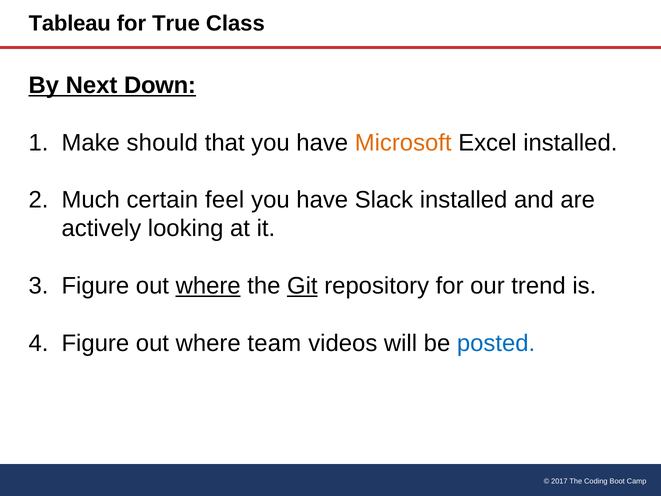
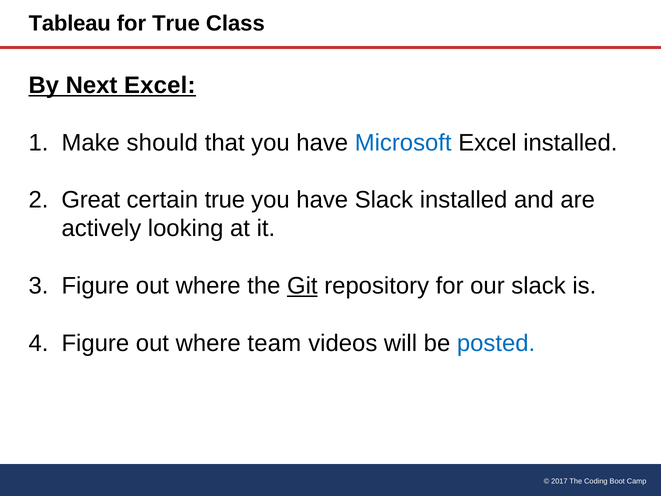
Next Down: Down -> Excel (160, 85)
Microsoft colour: orange -> blue (403, 143)
Much: Much -> Great (91, 200)
certain feel: feel -> true (225, 200)
where underline: present -> none (208, 286)
our trend: trend -> slack (539, 286)
